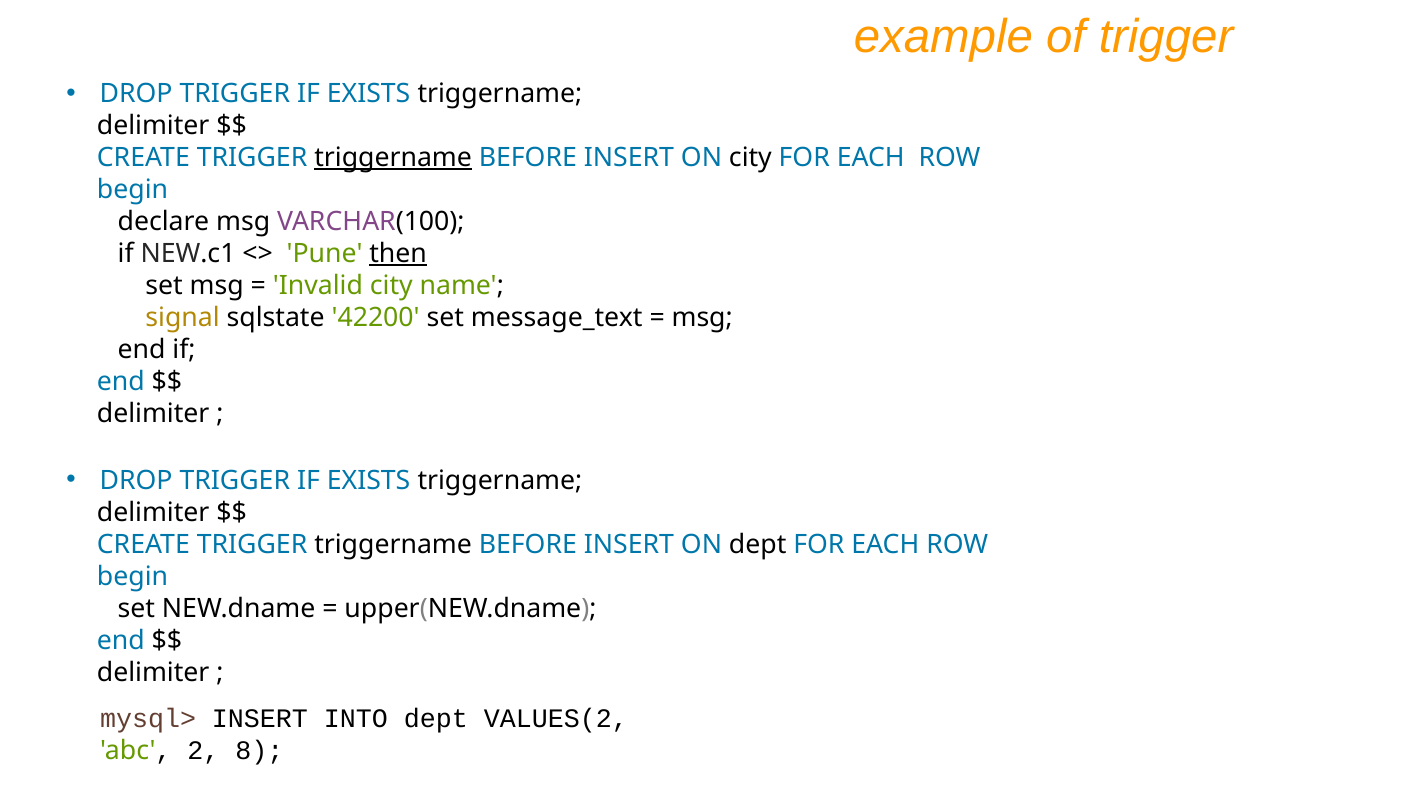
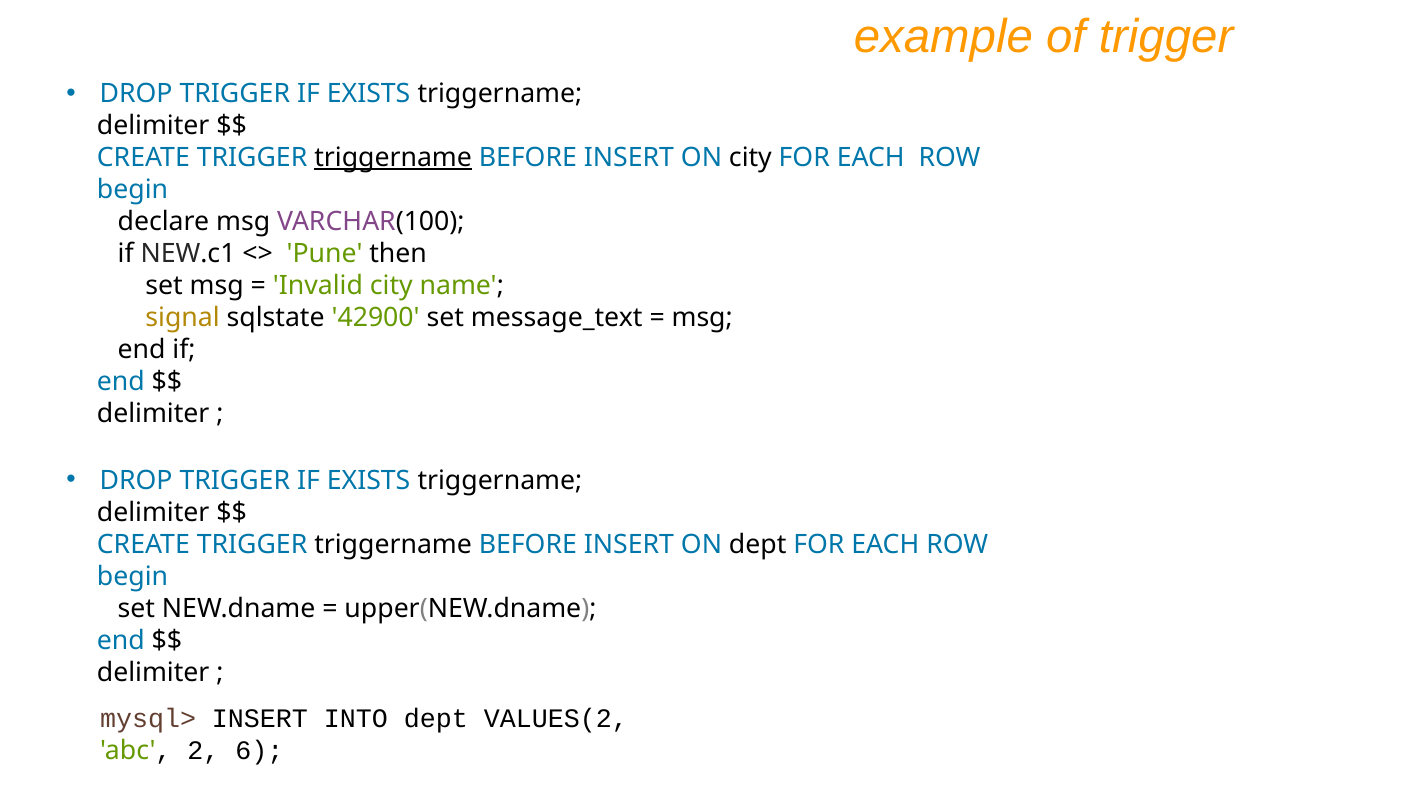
then underline: present -> none (398, 254)
42200: 42200 -> 42900 (376, 318)
8: 8 -> 6 (259, 751)
